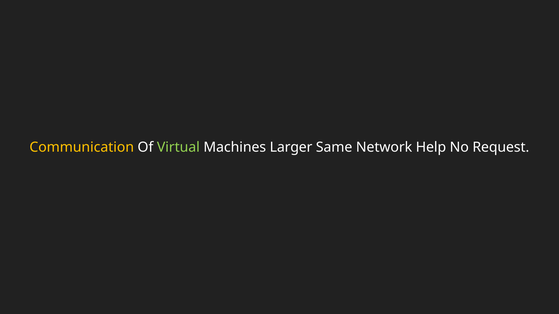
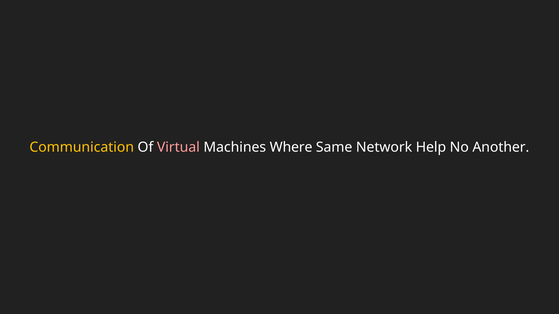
Virtual colour: light green -> pink (178, 147)
Larger: Larger -> Where (291, 147)
Request: Request -> Another (501, 147)
